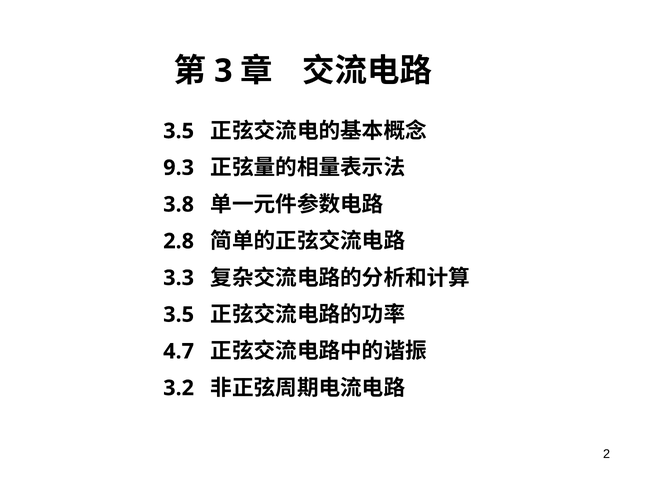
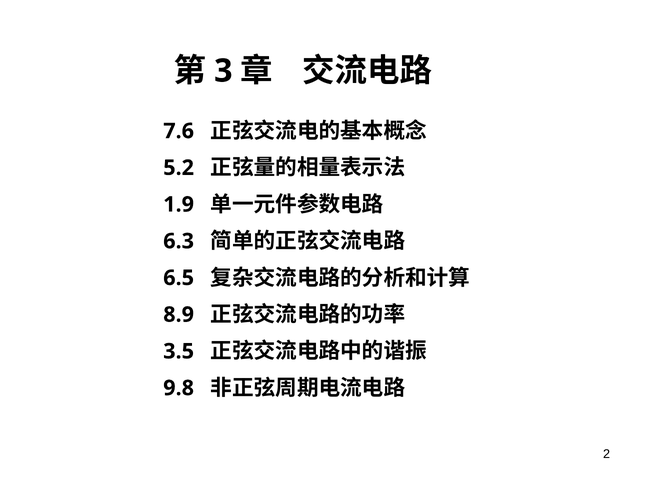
3.5: 3.5 -> 7.6 (179, 131)
9.3: 9.3 -> 5.2 (179, 168)
3.8: 3.8 -> 1.9 (179, 205)
2.8: 2.8 -> 6.3 (179, 242)
3.3: 3.3 -> 6.5 (179, 278)
3.5: 3.5 -> 8.9 (179, 315)
4.7: 4.7 -> 3.5 (179, 352)
3.2: 3.2 -> 9.8 (179, 389)
